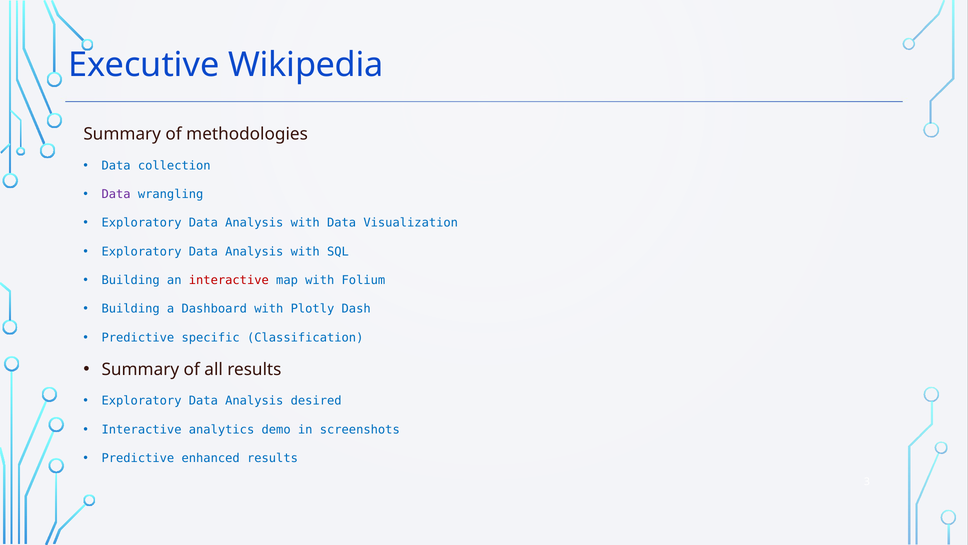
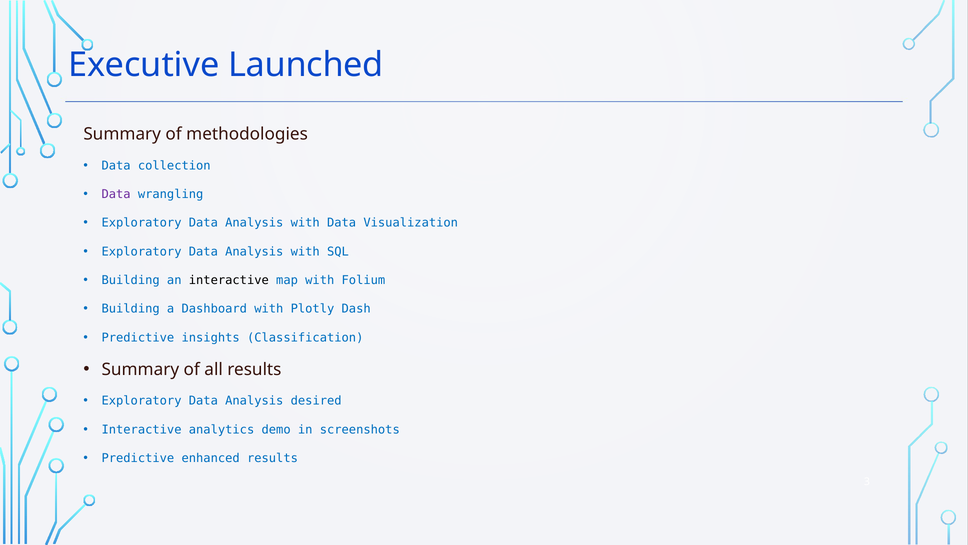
Wikipedia: Wikipedia -> Launched (306, 65)
interactive colour: red -> black (229, 280)
specific: specific -> insights (211, 337)
